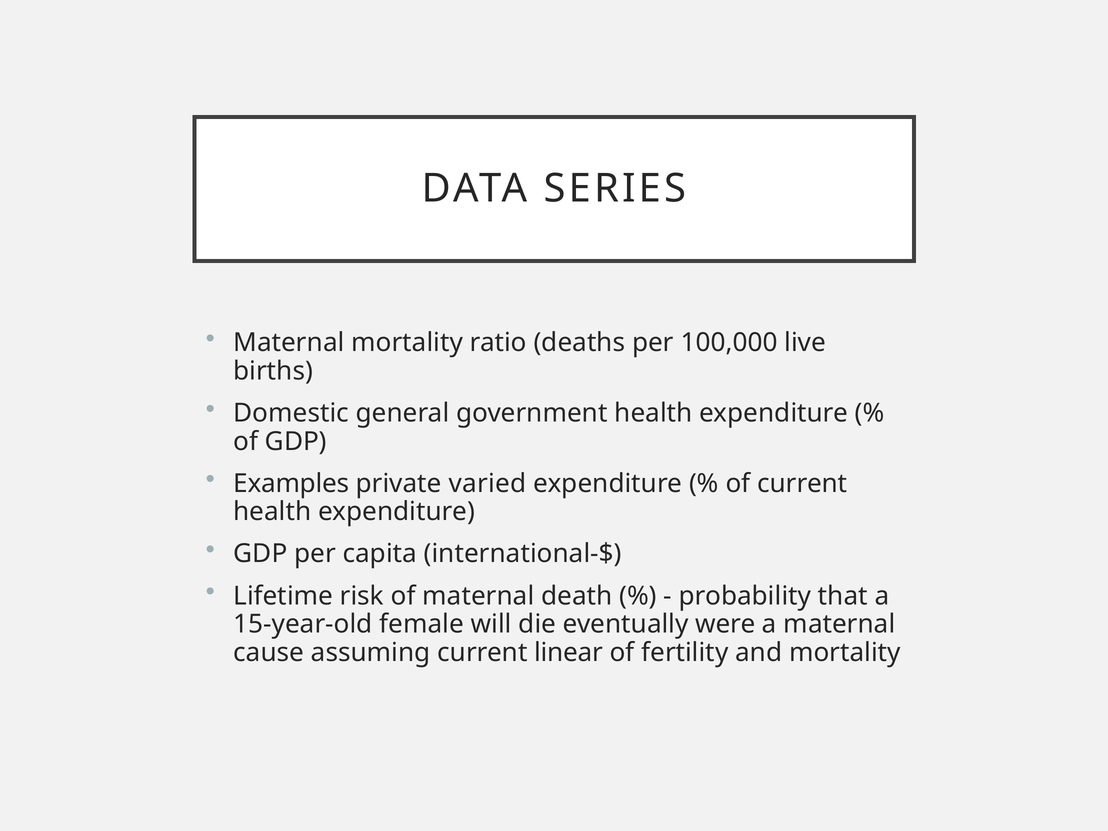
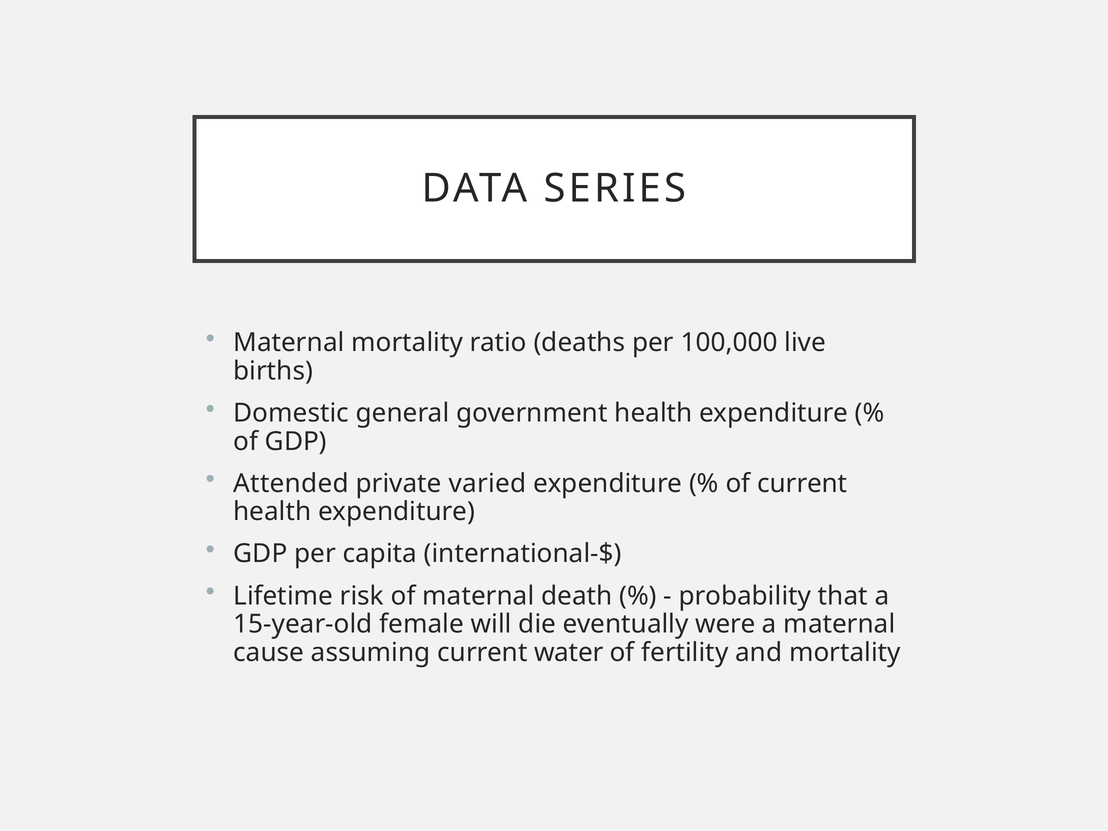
Examples: Examples -> Attended (291, 483)
linear: linear -> water (569, 652)
